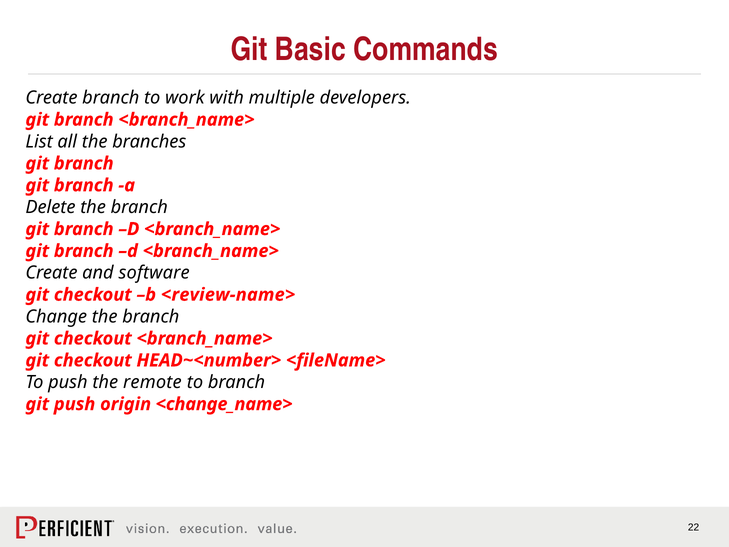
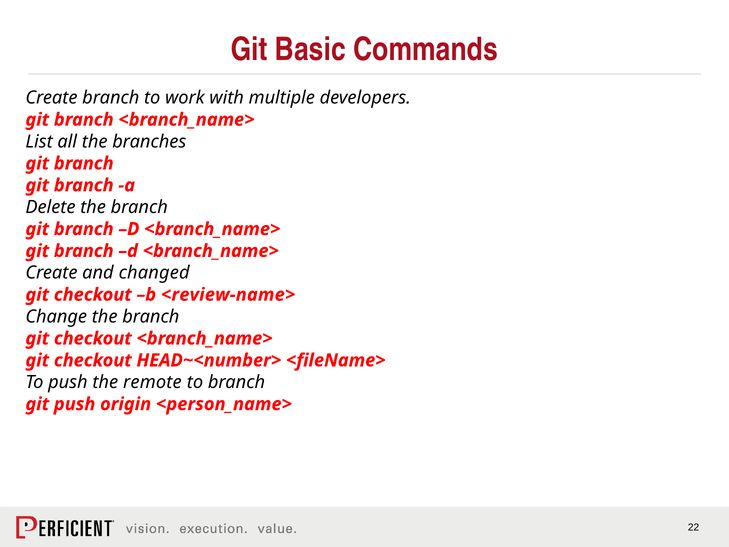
software: software -> changed (154, 273)
<change_name>: <change_name> -> <person_name> (224, 404)
